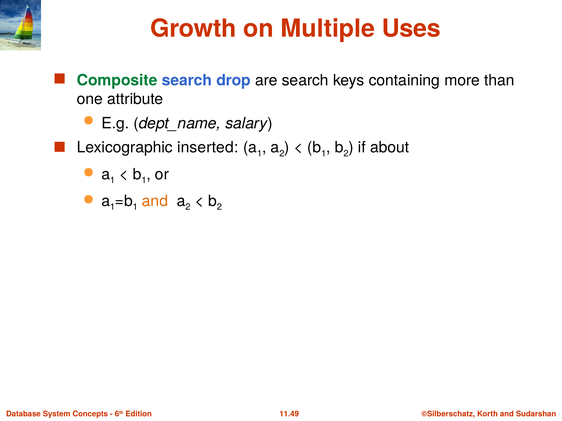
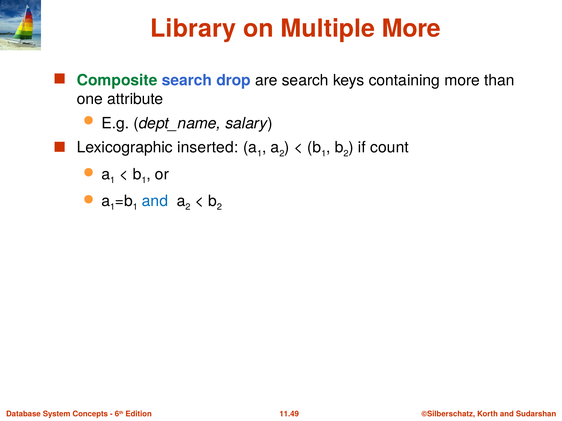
Growth: Growth -> Library (193, 29)
Multiple Uses: Uses -> More (411, 29)
about: about -> count (390, 148)
and colour: orange -> blue (155, 201)
